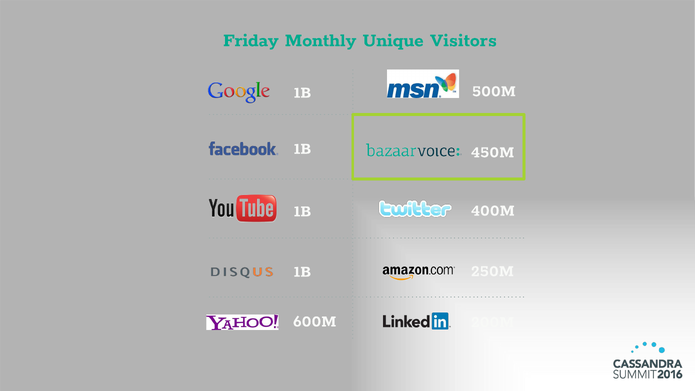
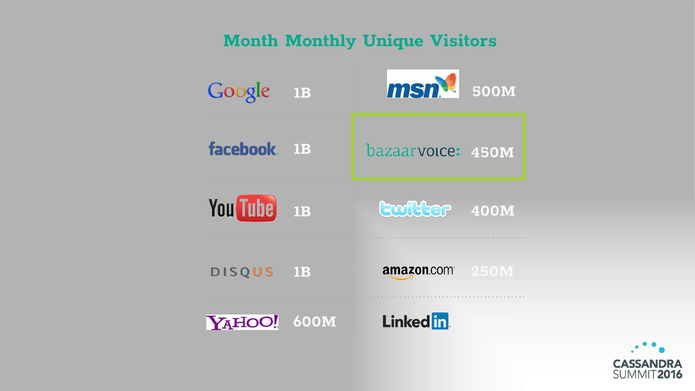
Friday: Friday -> Month (251, 40)
